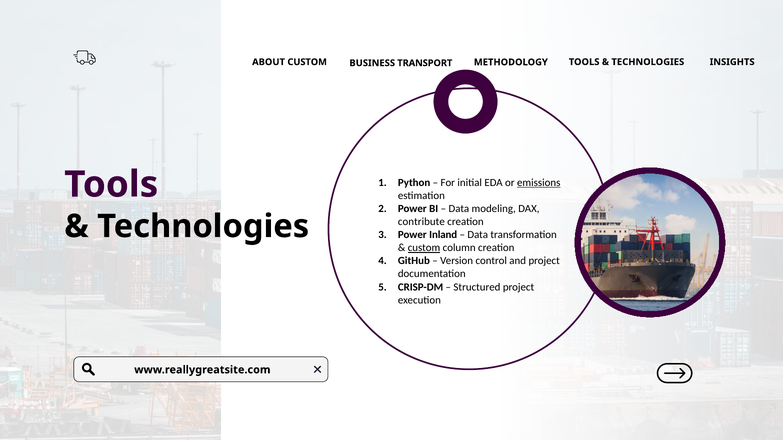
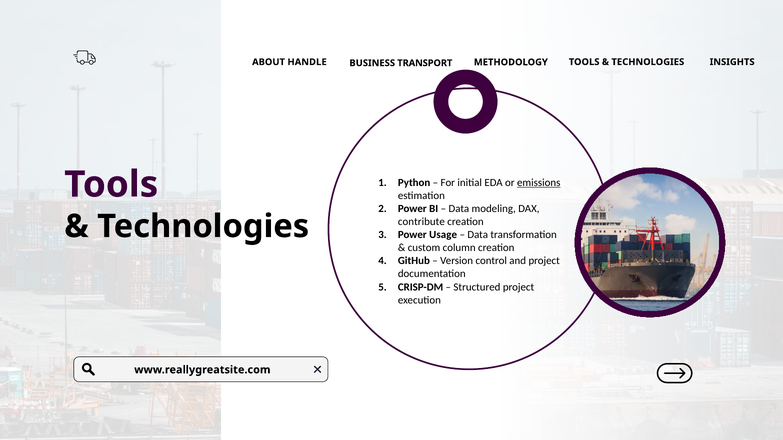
ABOUT CUSTOM: CUSTOM -> HANDLE (307, 62)
Inland: Inland -> Usage (443, 235)
custom underline: present -> none (424, 248)
